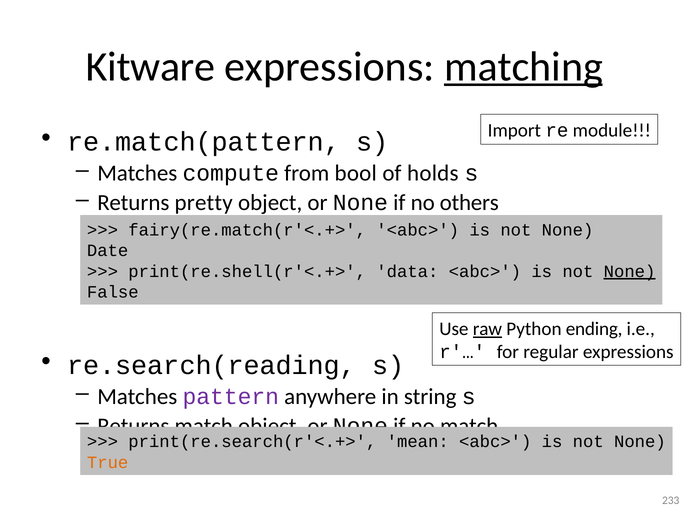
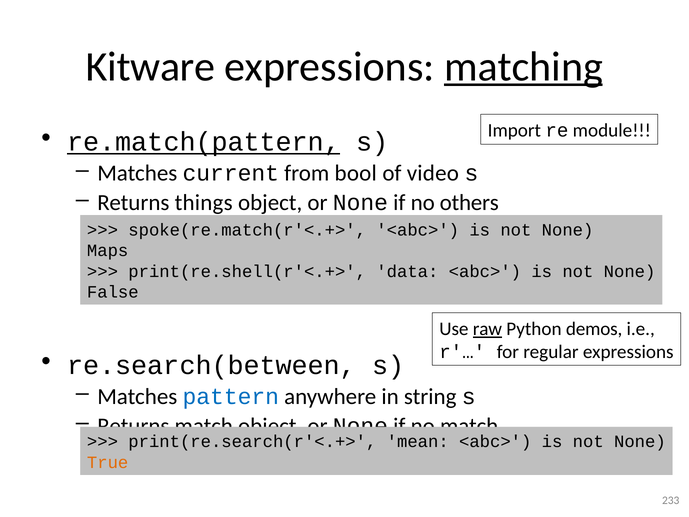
re.match(pattern underline: none -> present (204, 142)
compute: compute -> current (231, 173)
holds: holds -> video (433, 173)
pretty: pretty -> things (204, 203)
fairy(re.match(r'<.+>: fairy(re.match(r'<.+> -> spoke(re.match(r'<.+> (247, 230)
Date: Date -> Maps (108, 251)
None underline: present -> none (630, 271)
ending: ending -> demos (594, 329)
re.search(reading: re.search(reading -> re.search(between (212, 365)
pattern colour: purple -> blue (231, 396)
